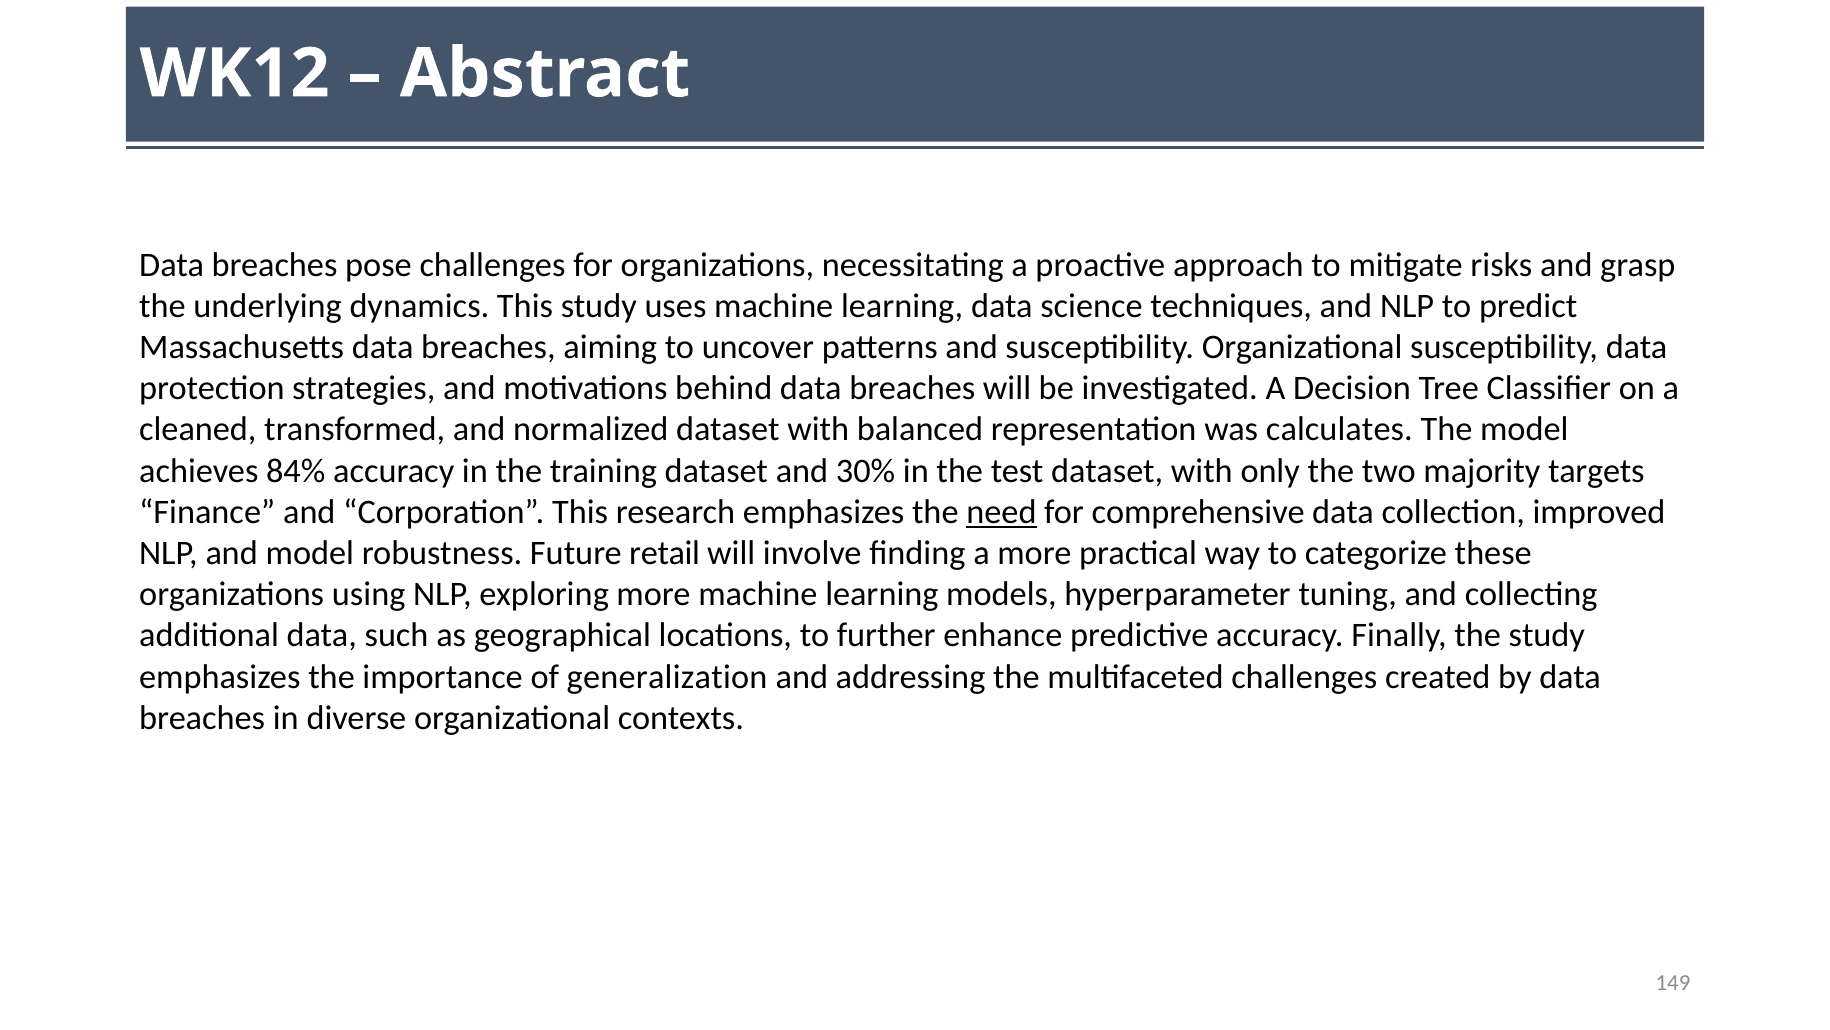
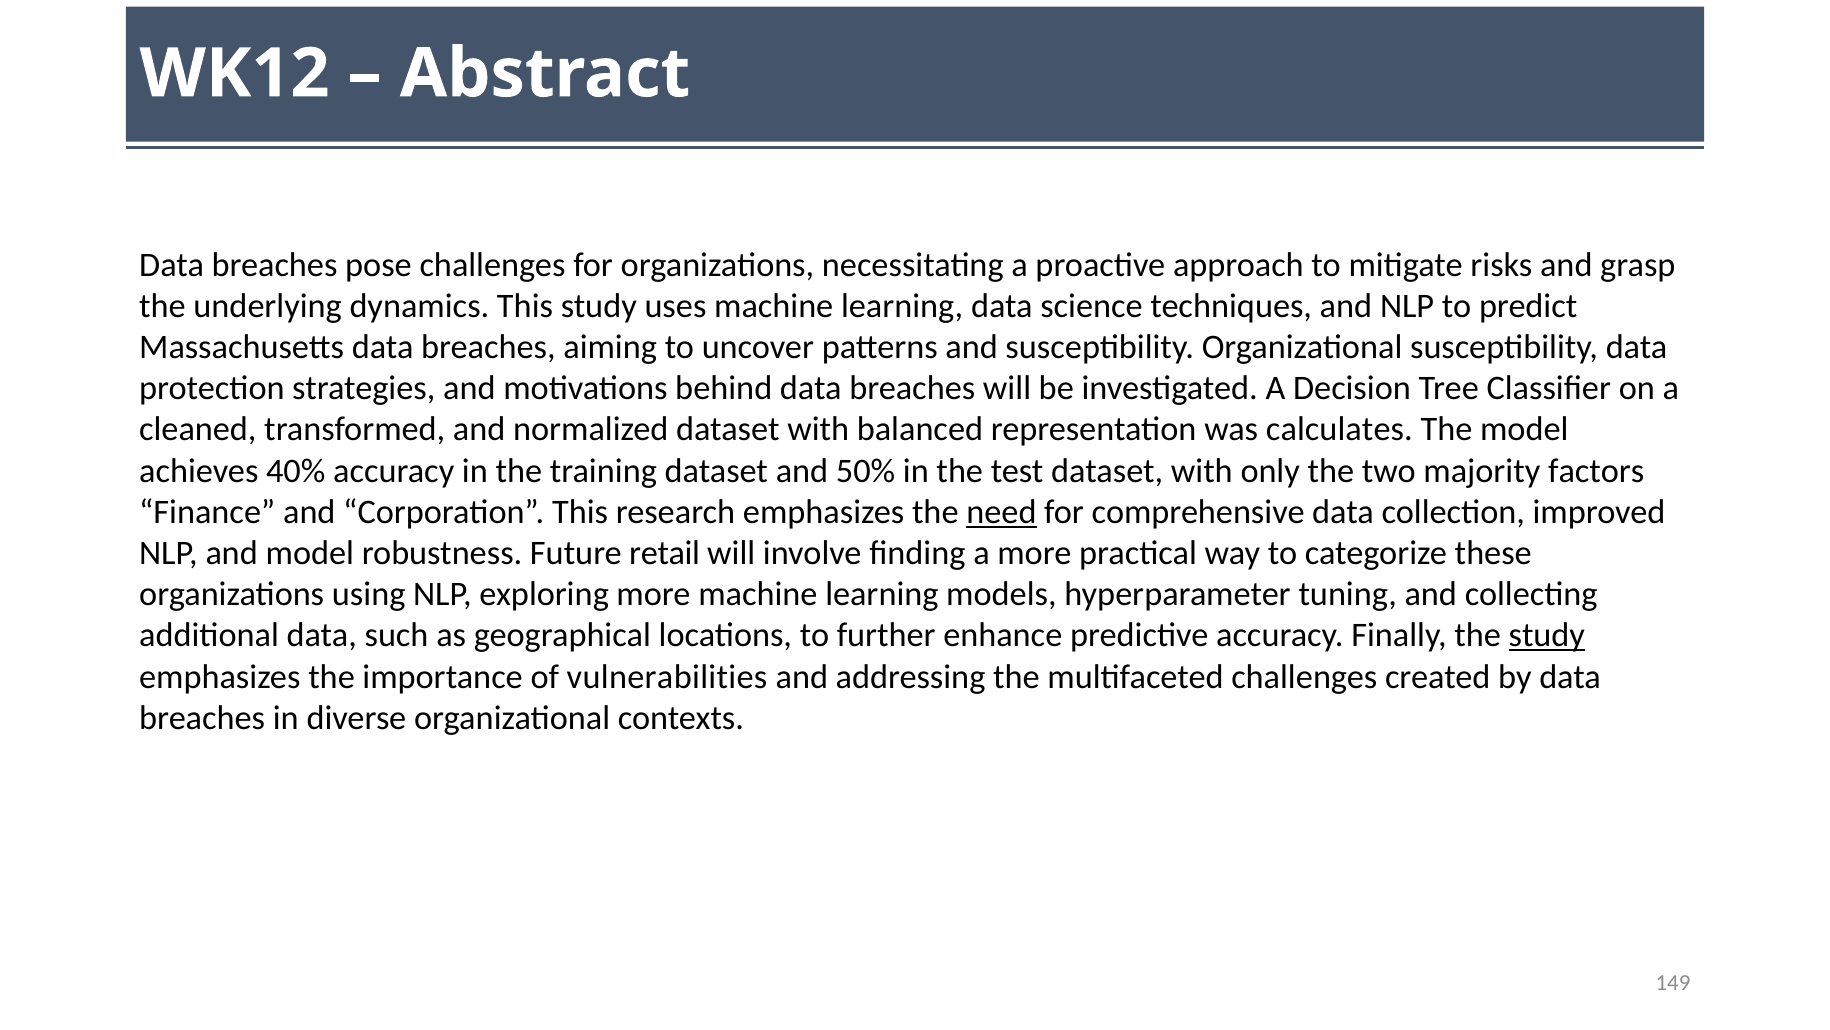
84%: 84% -> 40% (296, 470)
30%: 30% -> 50% (866, 470)
targets: targets -> factors (1596, 470)
study underline: none -> present (1547, 635)
generalization: generalization -> vulnerabilities (667, 676)
